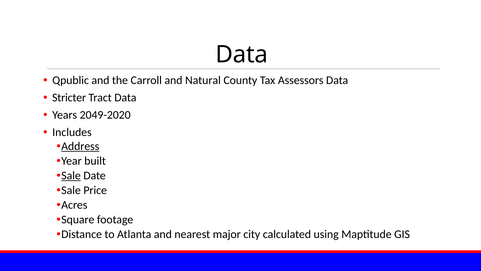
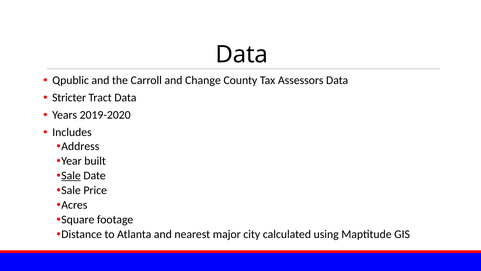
Natural: Natural -> Change (203, 80)
2049-2020: 2049-2020 -> 2019-2020 (105, 115)
Address underline: present -> none (80, 146)
